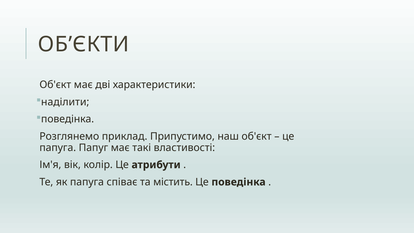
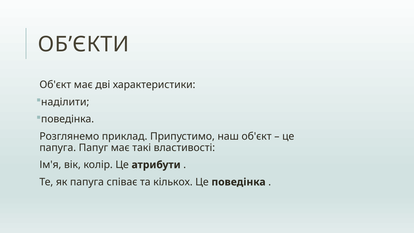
містить: містить -> кількох (173, 182)
